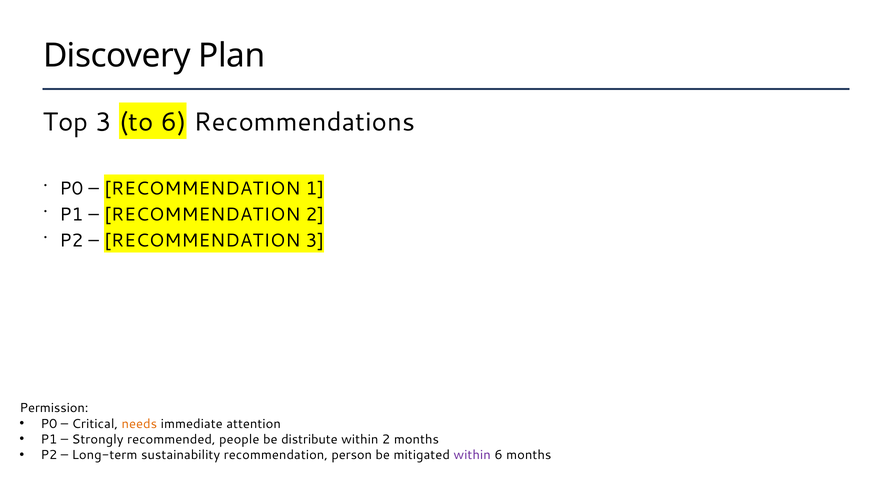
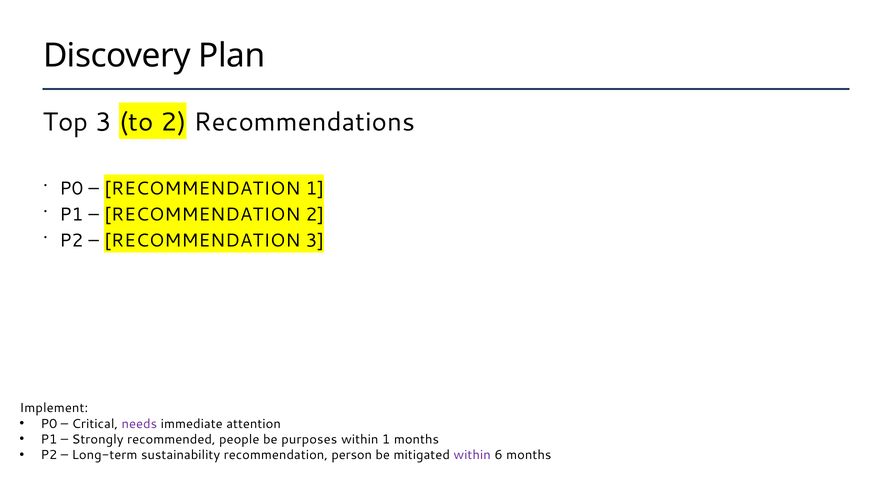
to 6: 6 -> 2 (174, 122)
Permission: Permission -> Implement (54, 409)
needs colour: orange -> purple (139, 424)
distribute: distribute -> purposes (309, 440)
within 2: 2 -> 1 (386, 440)
